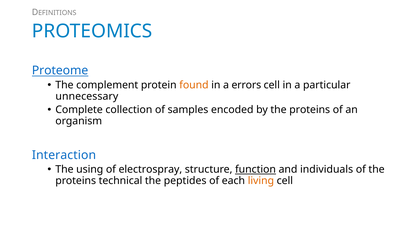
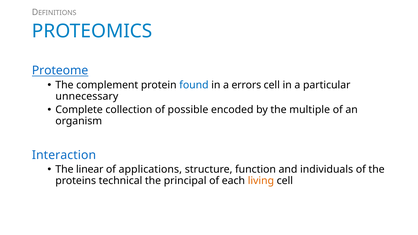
found colour: orange -> blue (194, 85)
samples: samples -> possible (188, 110)
by the proteins: proteins -> multiple (310, 110)
using: using -> linear (90, 170)
electrospray: electrospray -> applications (150, 170)
function underline: present -> none (256, 170)
peptides: peptides -> principal (185, 181)
